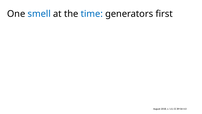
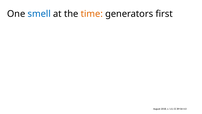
time colour: blue -> orange (92, 14)
